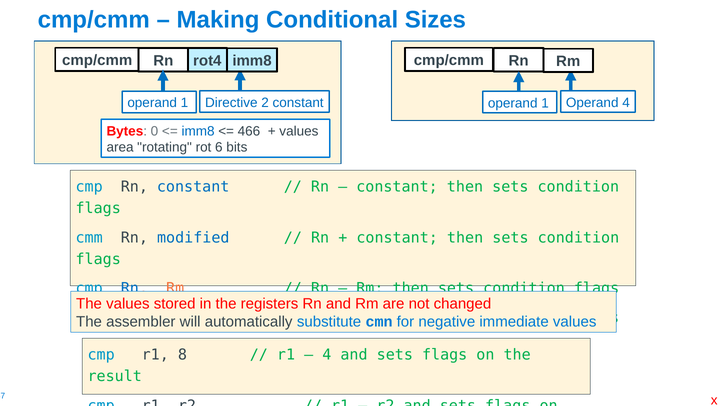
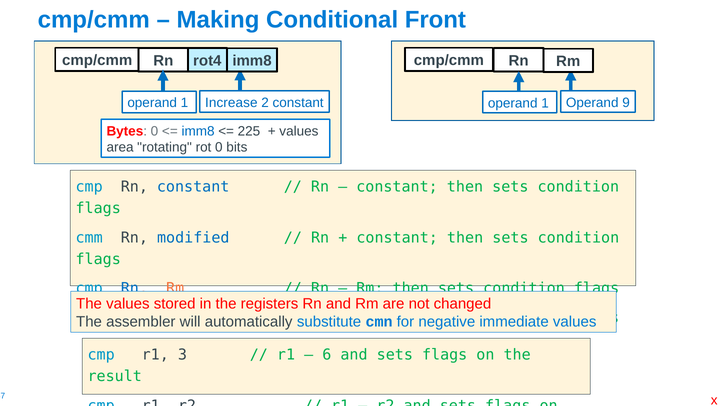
Sizes: Sizes -> Front (435, 20)
Directive: Directive -> Increase (231, 102)
Operand 4: 4 -> 9 (626, 102)
466: 466 -> 225 (249, 131)
rot 6: 6 -> 0 (219, 147)
8: 8 -> 3 (182, 354)
4: 4 -> 6 (327, 354)
